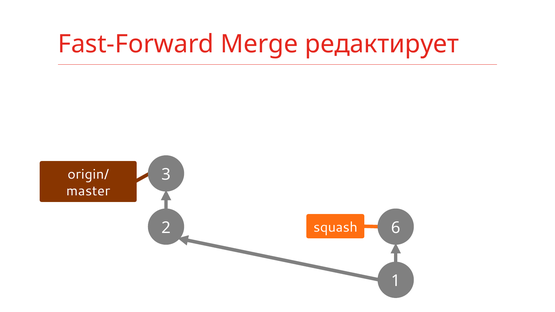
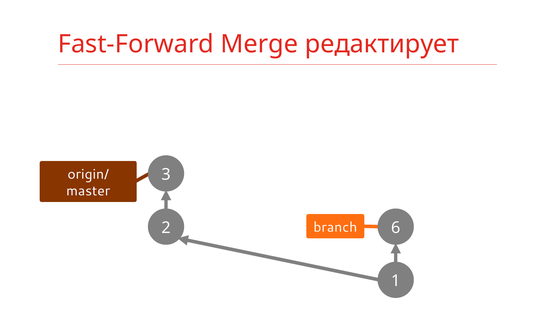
squash: squash -> branch (335, 227)
